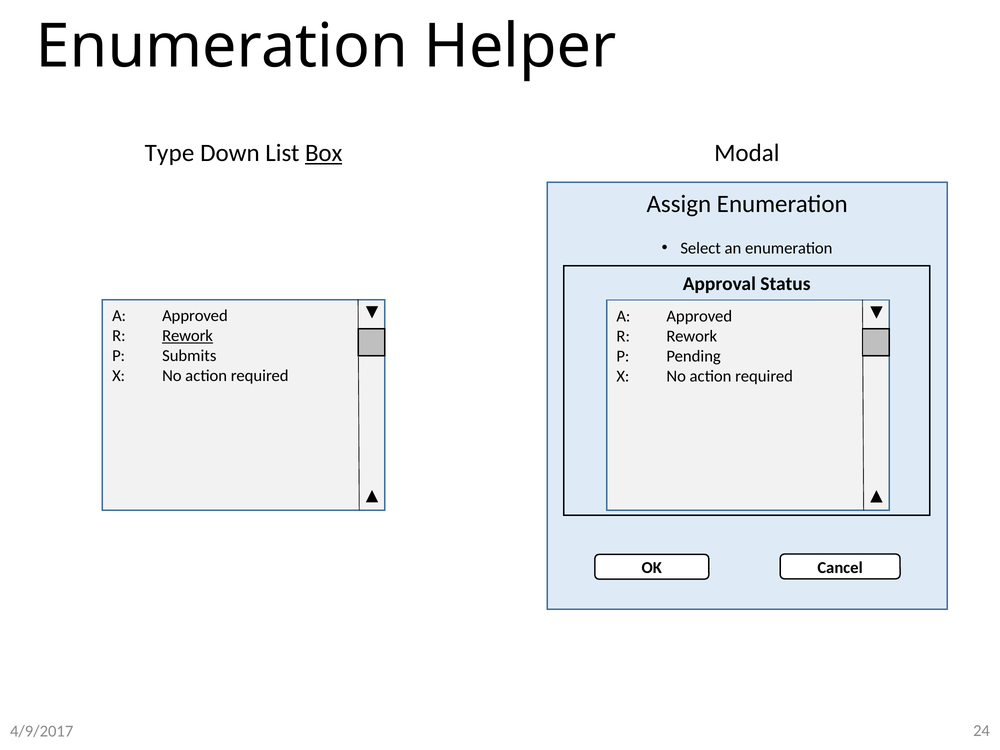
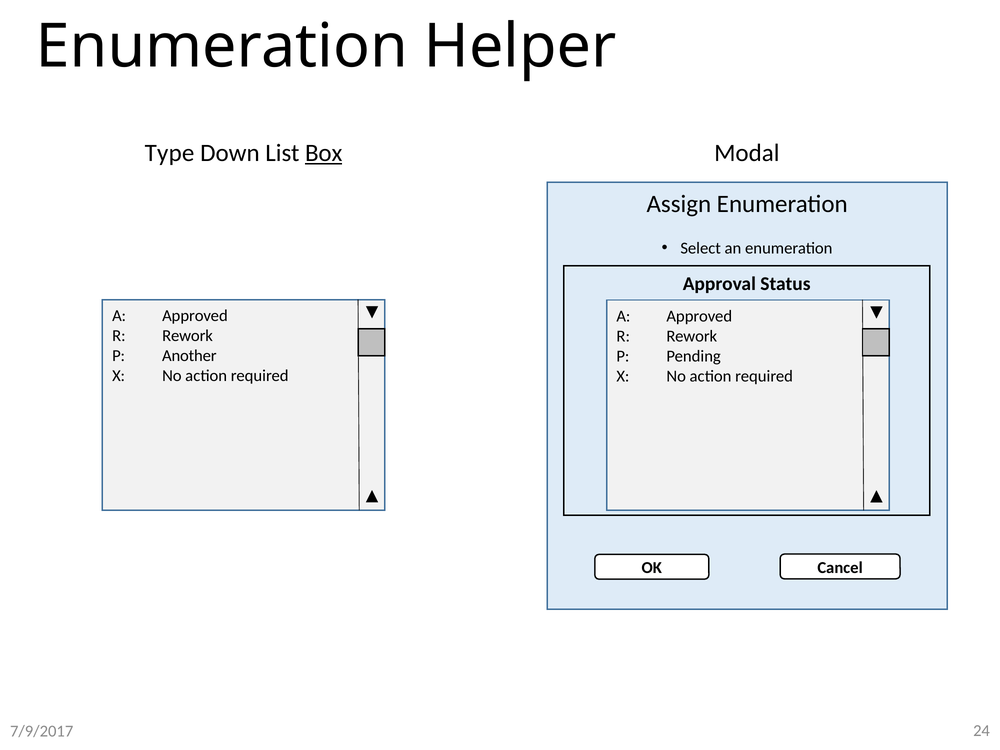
Rework underline: present -> none (188, 336)
Submits: Submits -> Another (189, 356)
4/9/2017: 4/9/2017 -> 7/9/2017 (42, 731)
